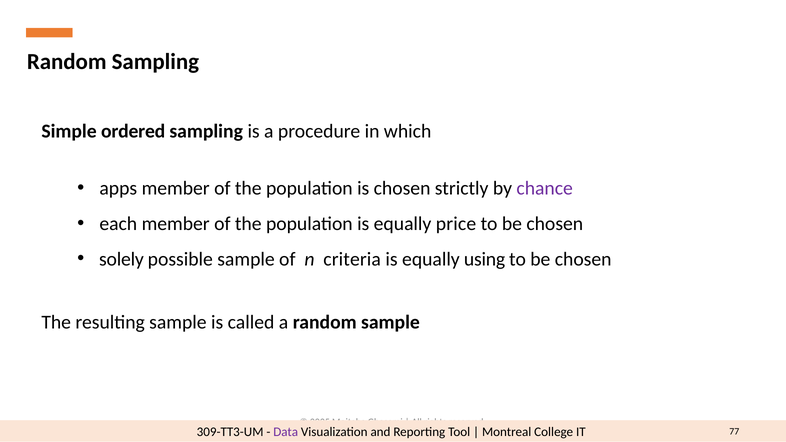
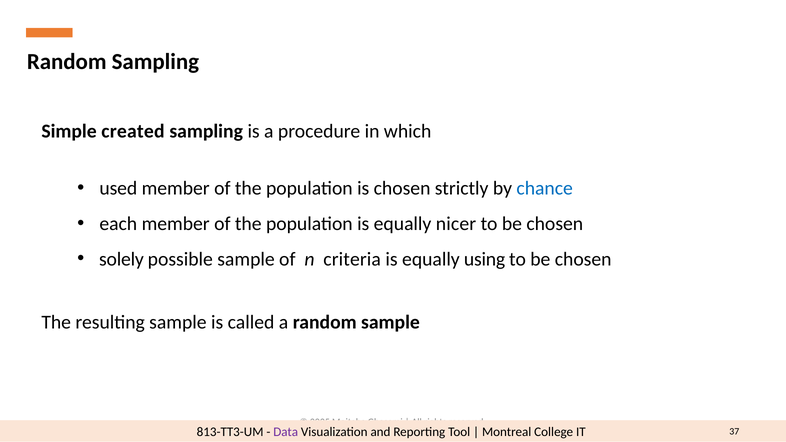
ordered: ordered -> created (133, 132)
apps: apps -> used (118, 188)
chance colour: purple -> blue (545, 188)
price: price -> nicer (456, 224)
309-TT3-UM: 309-TT3-UM -> 813-TT3-UM (230, 432)
77: 77 -> 37 (734, 432)
